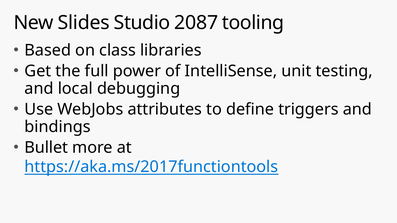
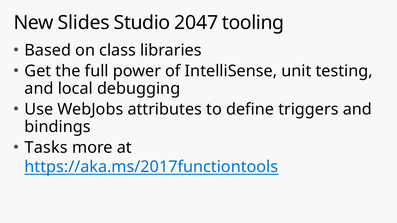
2087: 2087 -> 2047 (196, 23)
Bullet: Bullet -> Tasks (46, 148)
